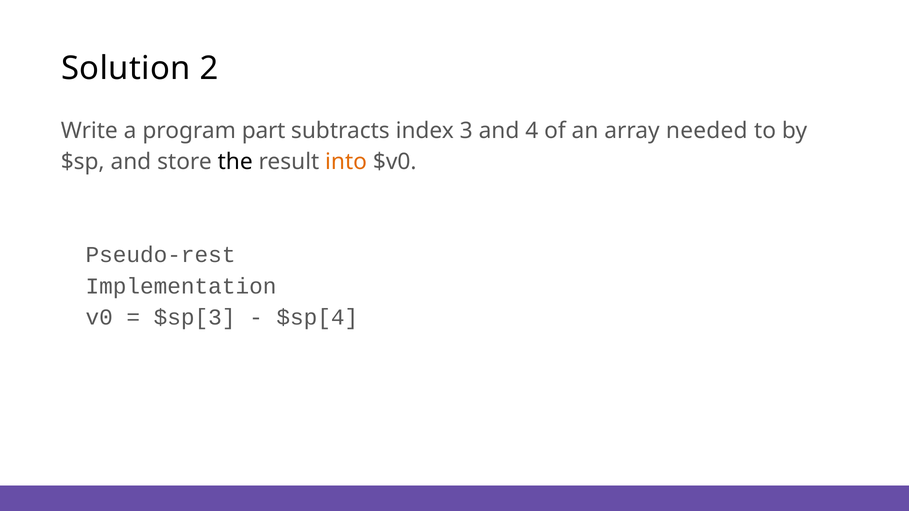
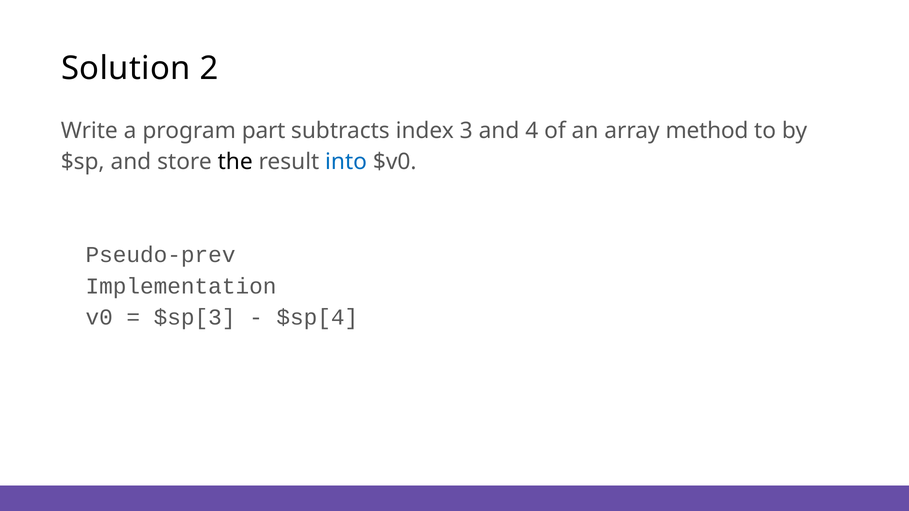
needed: needed -> method (707, 131)
into colour: orange -> blue (346, 162)
Pseudo-rest: Pseudo-rest -> Pseudo-prev (161, 255)
